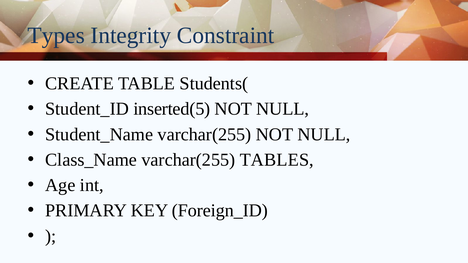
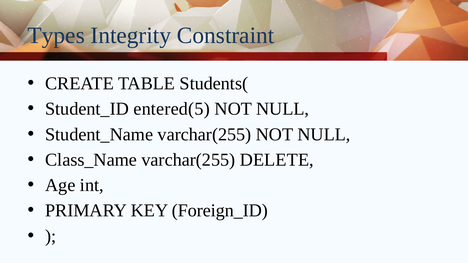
inserted(5: inserted(5 -> entered(5 (172, 109)
TABLES: TABLES -> DELETE (277, 160)
